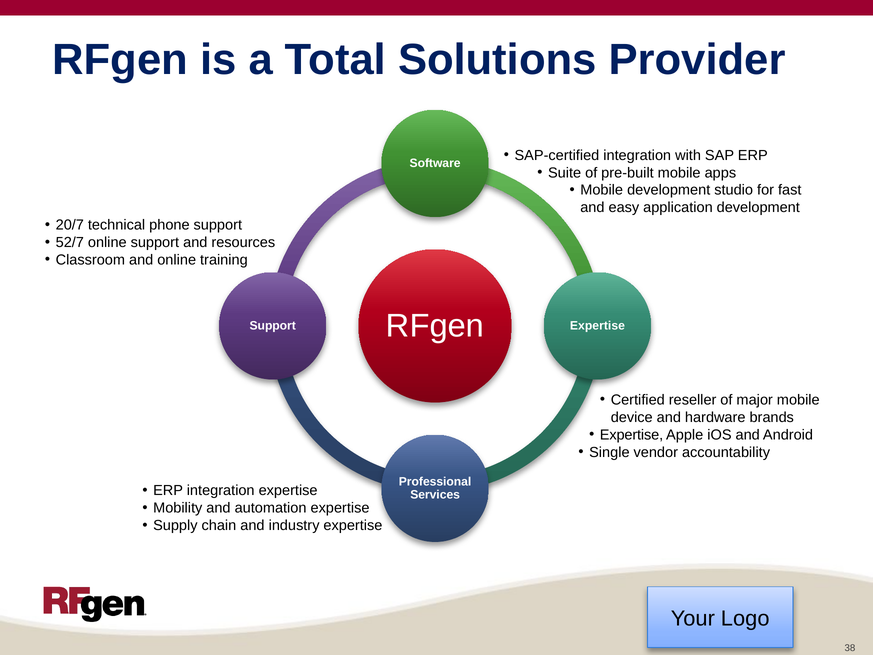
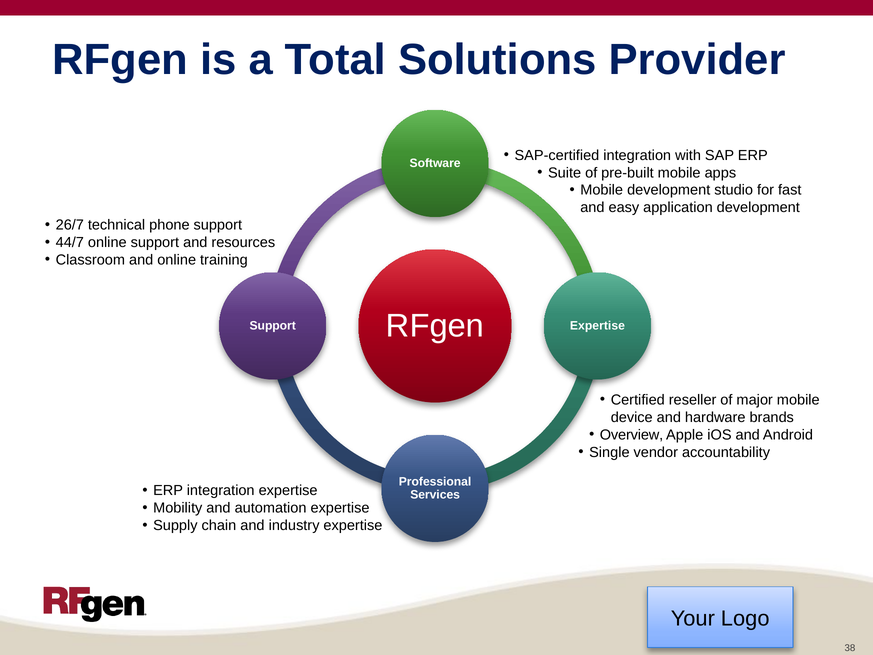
20/7: 20/7 -> 26/7 (70, 225)
52/7: 52/7 -> 44/7 (70, 242)
Expertise: Expertise -> Overview (632, 435)
